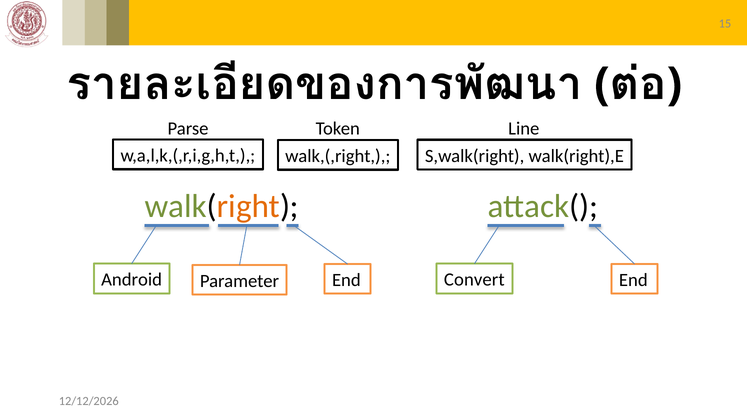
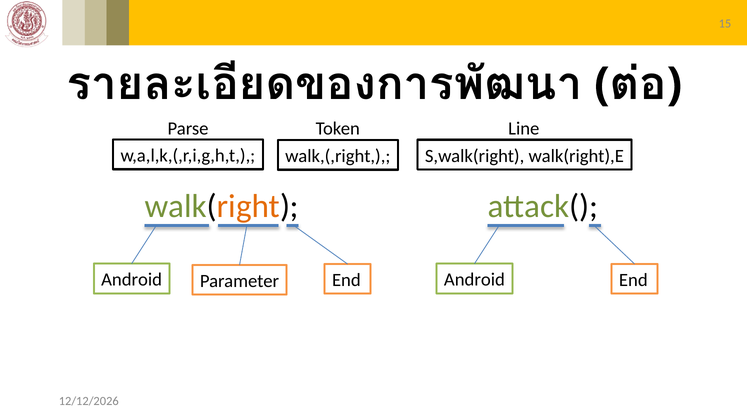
Convert: Convert -> Android (474, 280)
